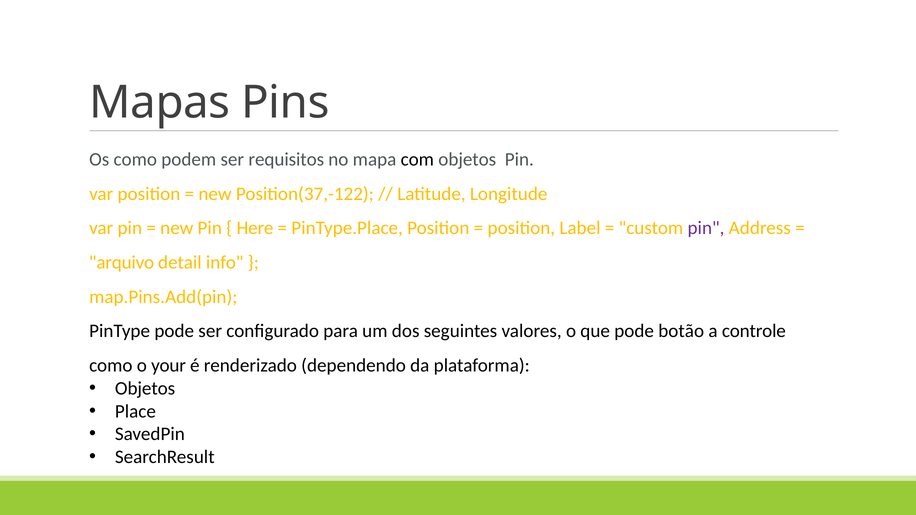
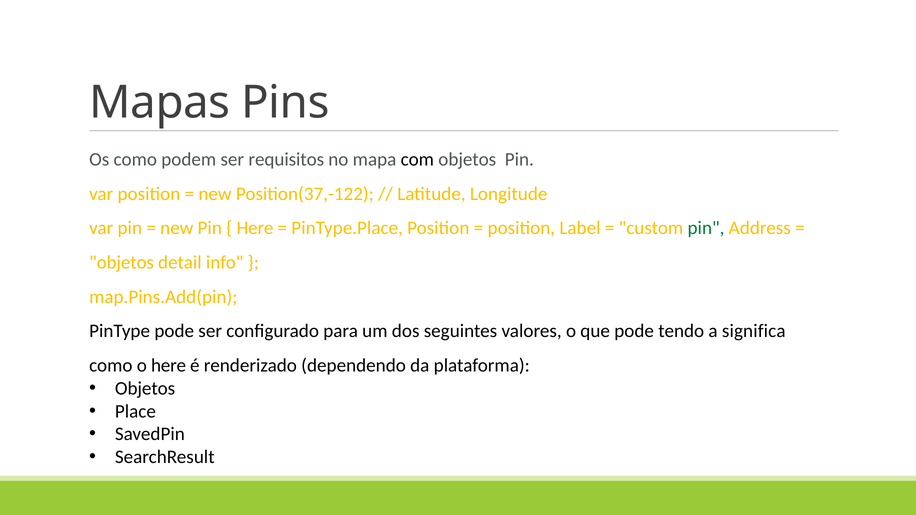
pin colour: purple -> green (706, 228)
arquivo: arquivo -> objetos (122, 263)
botão: botão -> tendo (681, 331)
controle: controle -> significa (754, 331)
o your: your -> here (169, 366)
